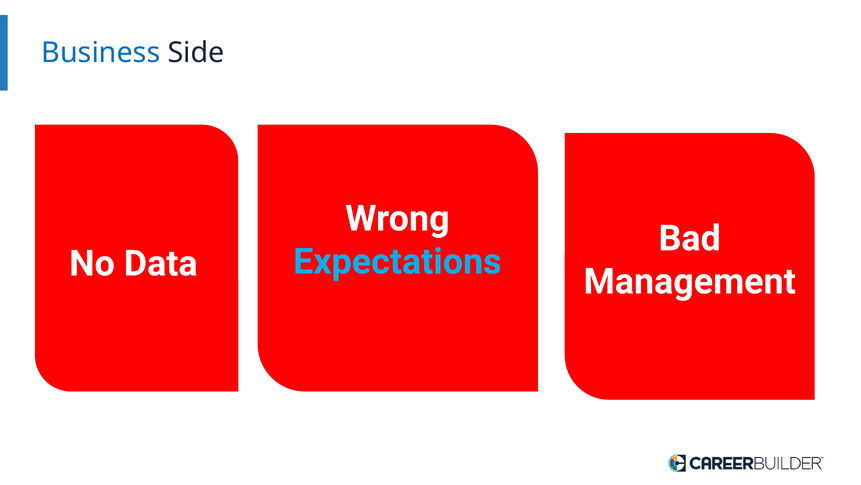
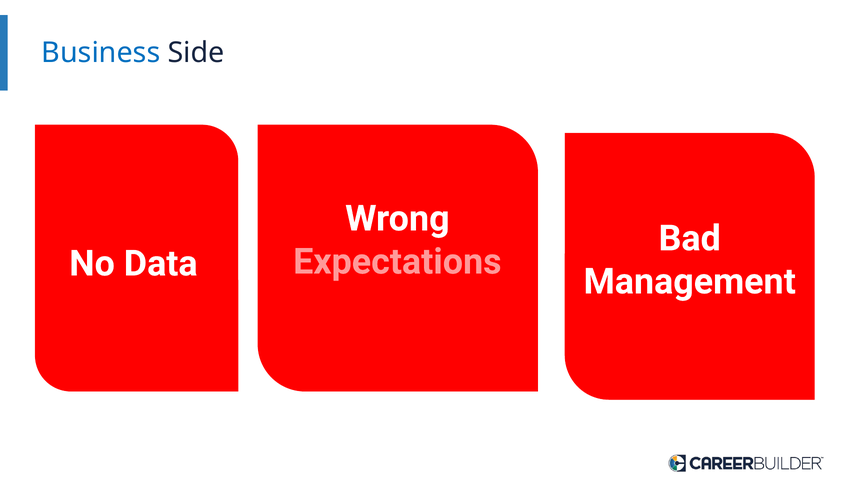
Expectations colour: light blue -> pink (397, 261)
